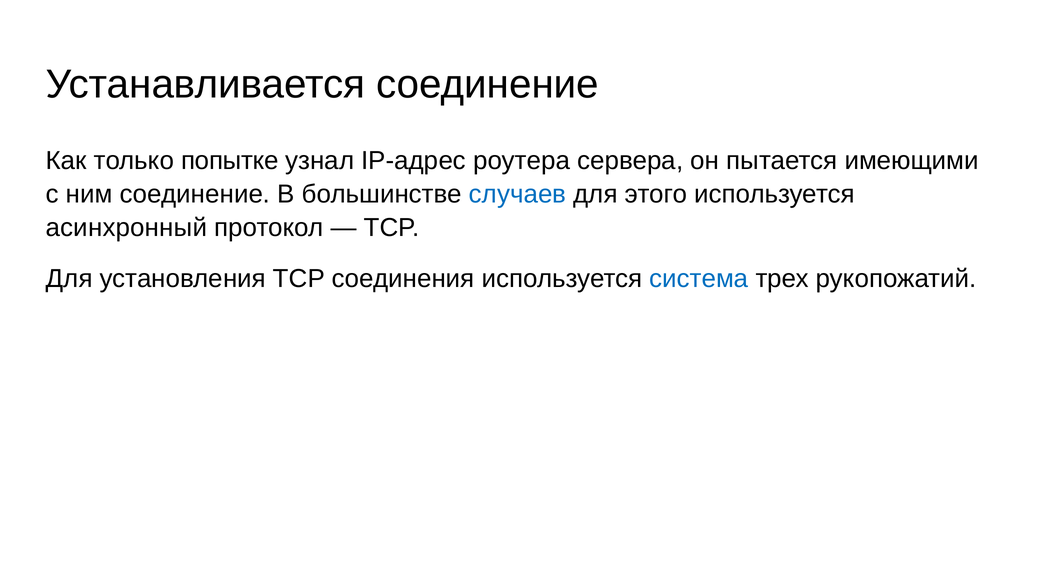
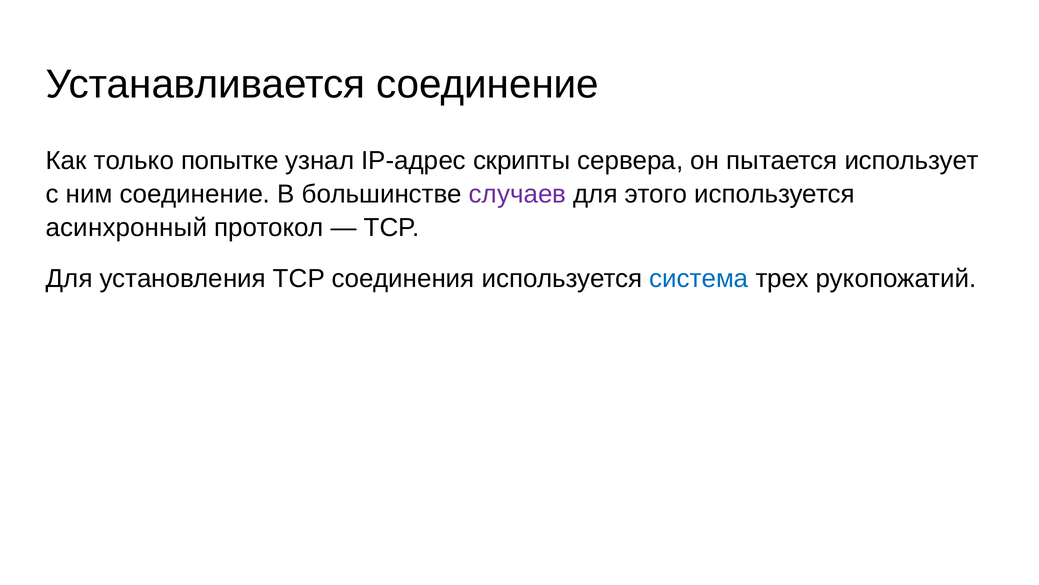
роутера: роутера -> скрипты (522, 161)
имеющими: имеющими -> использует (912, 161)
случаев colour: blue -> purple (518, 194)
